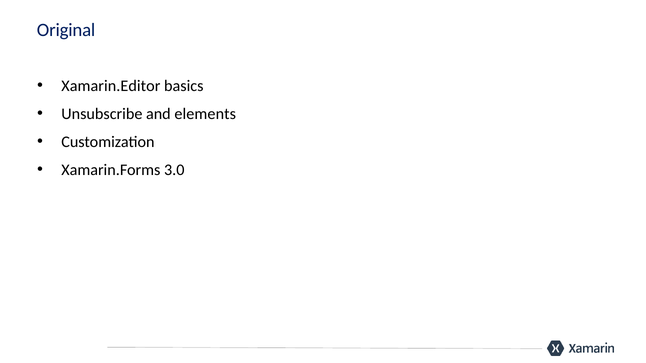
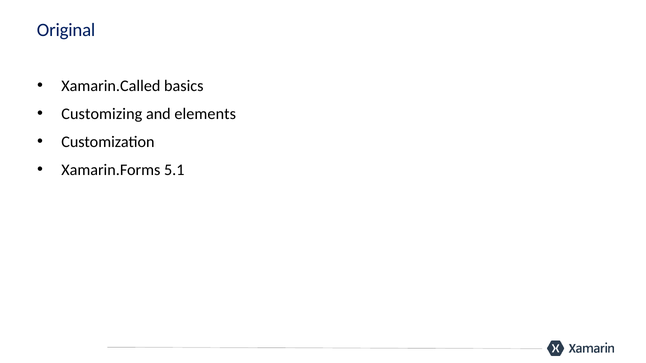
Xamarin.Editor: Xamarin.Editor -> Xamarin.Called (111, 86)
Unsubscribe: Unsubscribe -> Customizing (102, 114)
3.0: 3.0 -> 5.1 (174, 170)
